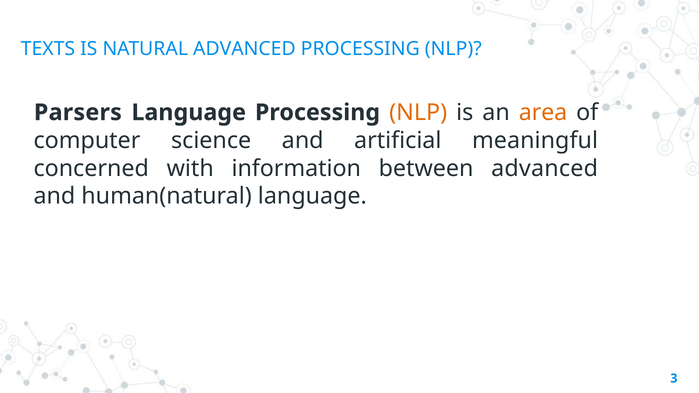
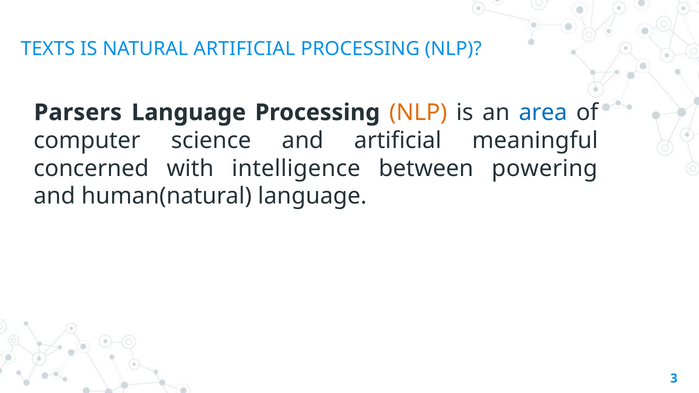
NATURAL ADVANCED: ADVANCED -> ARTIFICIAL (244, 49)
area colour: orange -> blue (543, 113)
information: information -> intelligence (296, 168)
between advanced: advanced -> powering (545, 168)
